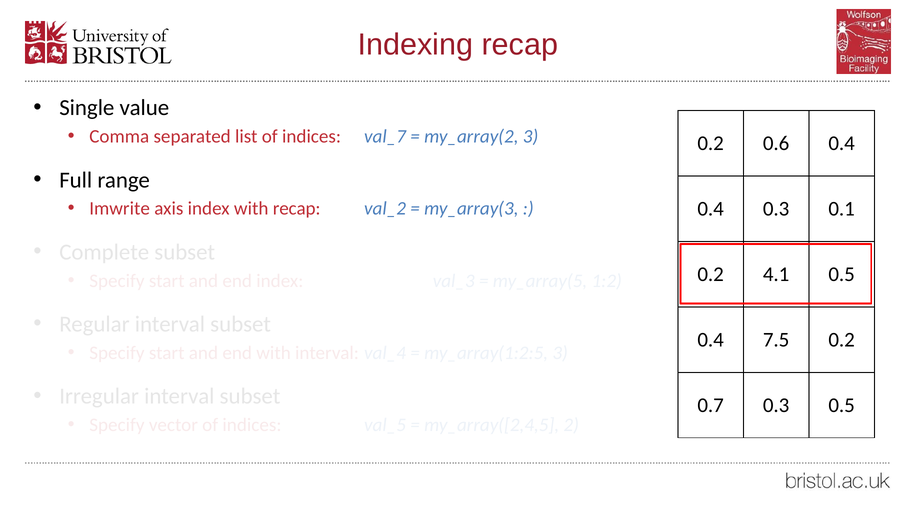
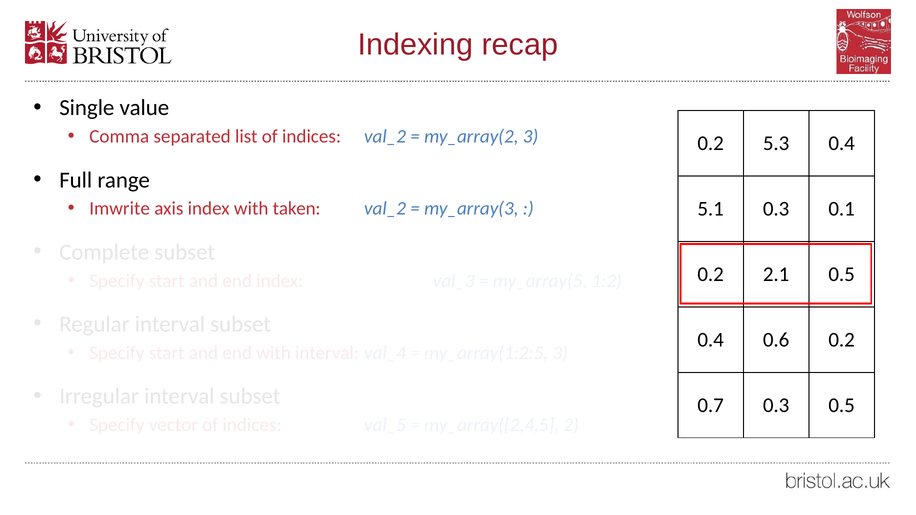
indices val_7: val_7 -> val_2 (385, 137)
0.6: 0.6 -> 5.3 (776, 144)
with recap: recap -> taken (297, 209)
0.4: 0.4 -> 5.1 (711, 209)
4.1: 4.1 -> 2.1 (776, 275)
7.5: 7.5 -> 0.6 (776, 340)
